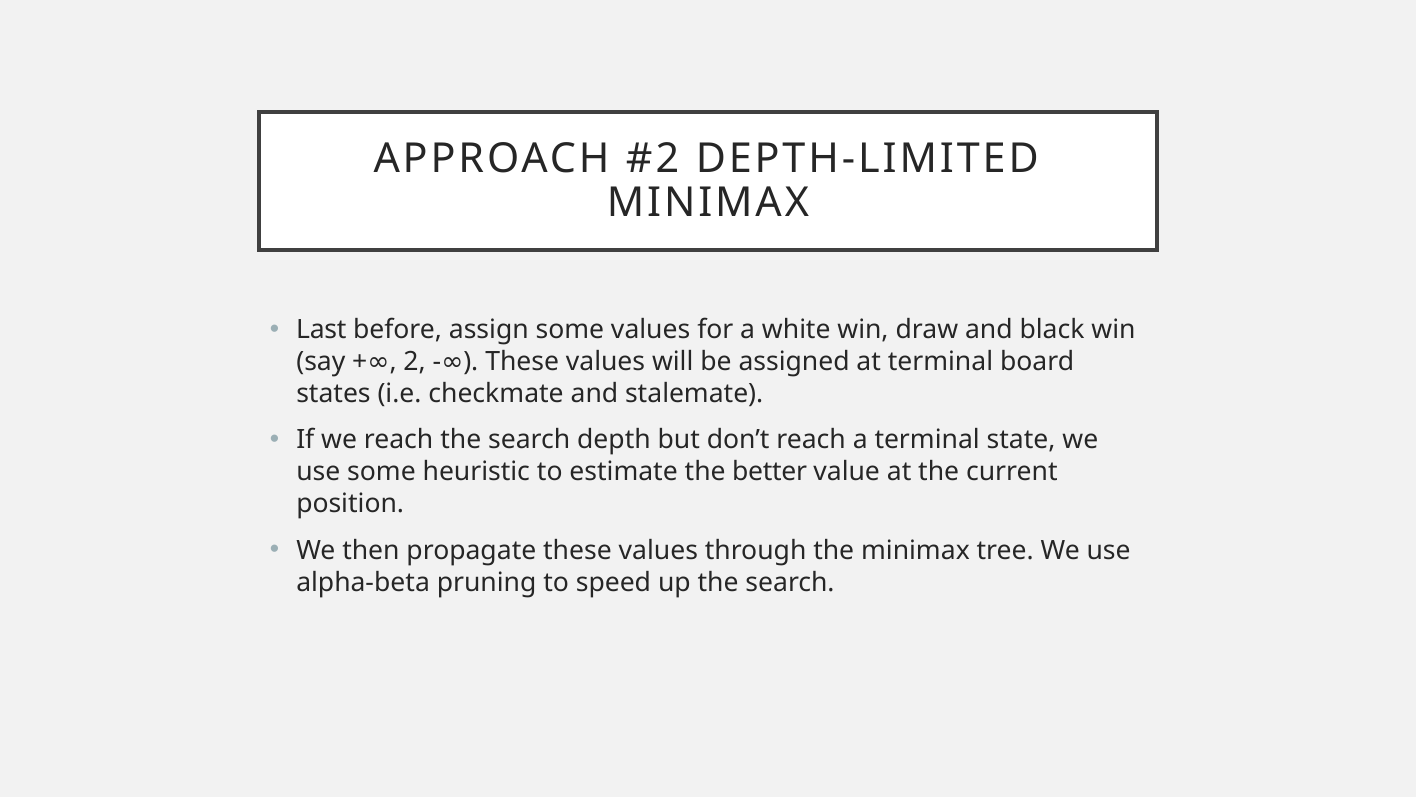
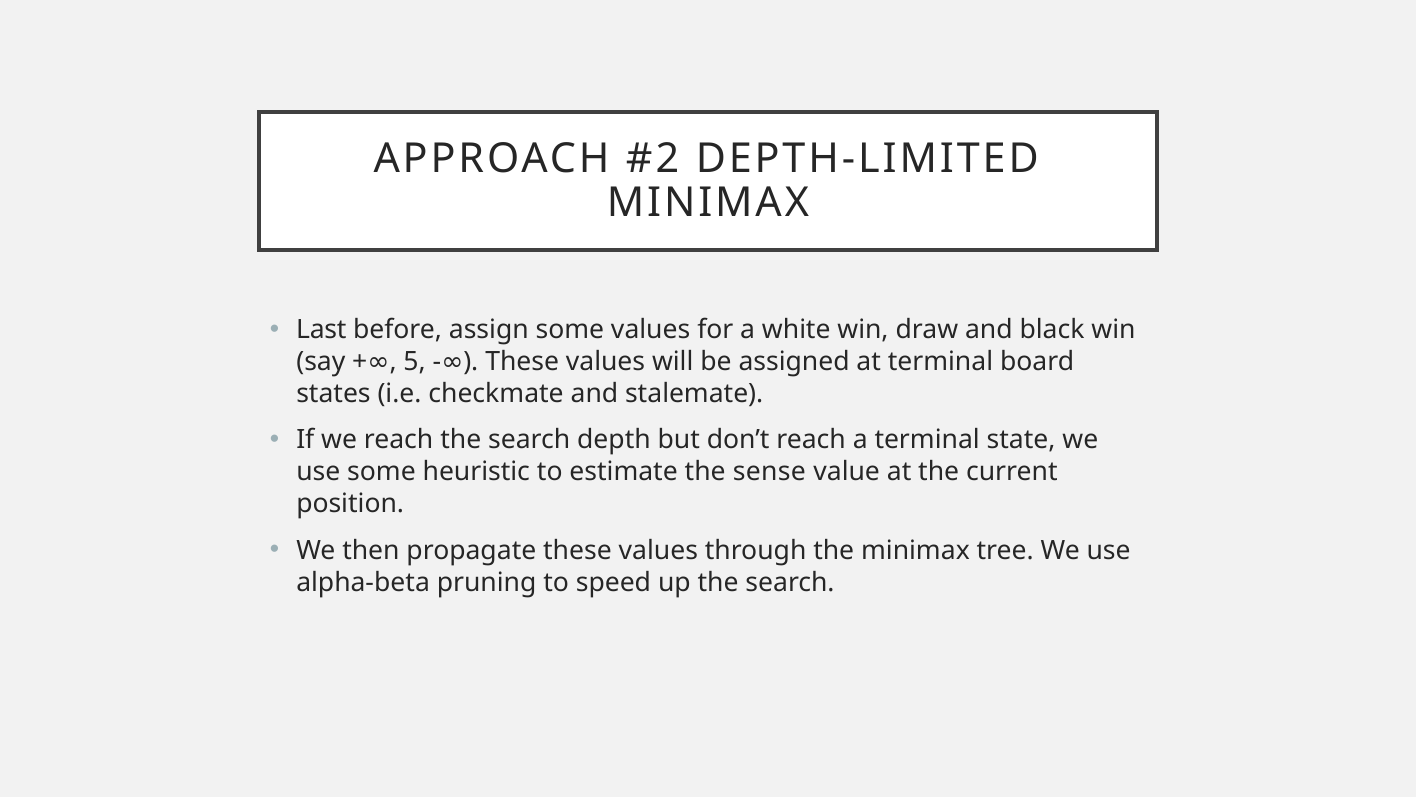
2: 2 -> 5 (415, 361)
better: better -> sense (769, 472)
